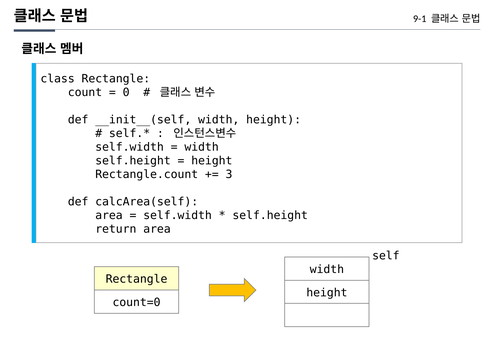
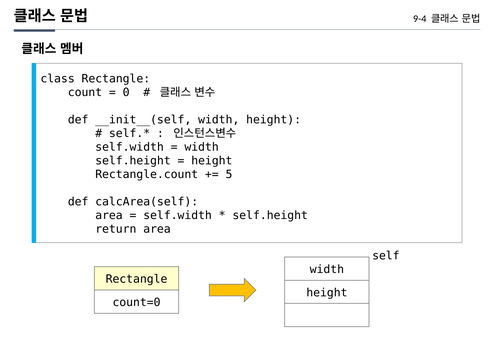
9-1: 9-1 -> 9-4 (420, 19)
3: 3 -> 5 (229, 174)
